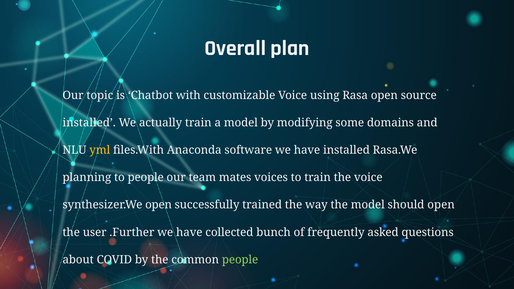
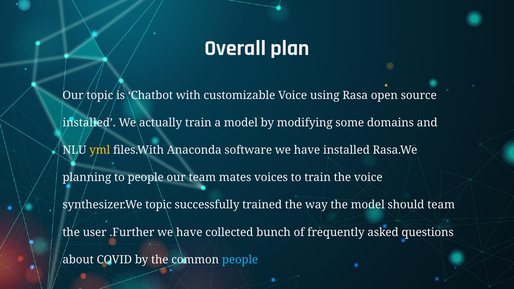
synthesizer.We open: open -> topic (159, 205)
should open: open -> team (441, 205)
people colour: light green -> light blue (240, 260)
